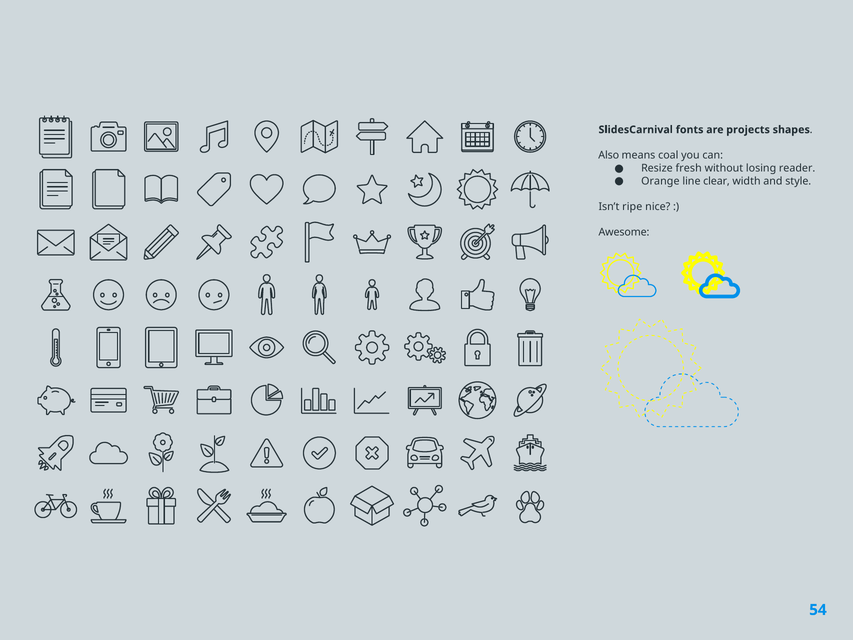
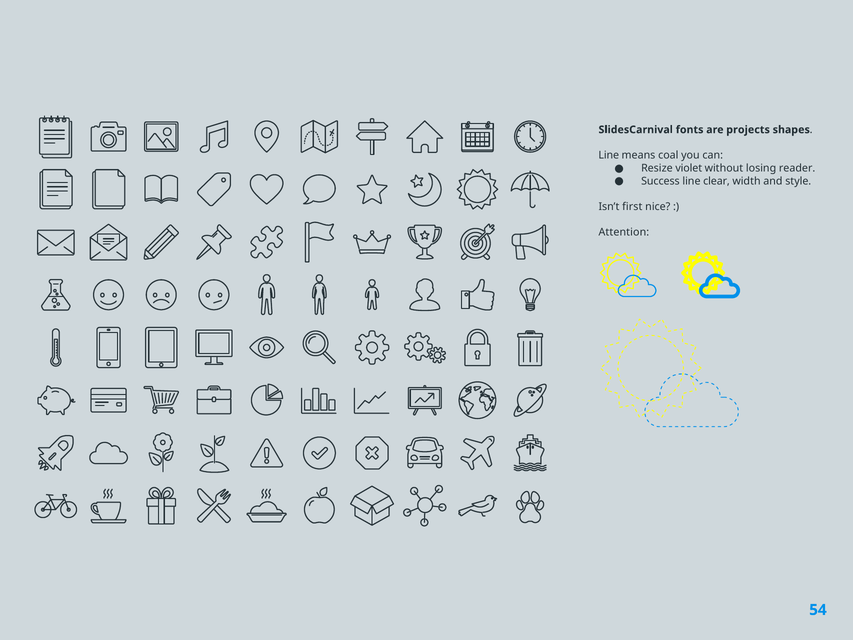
Also: Also -> Line (609, 155)
fresh: fresh -> violet (689, 168)
Orange: Orange -> Success (660, 181)
ripe: ripe -> first (632, 207)
Awesome: Awesome -> Attention (624, 232)
